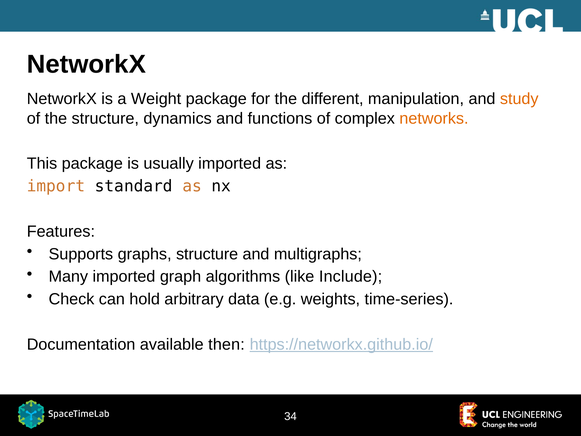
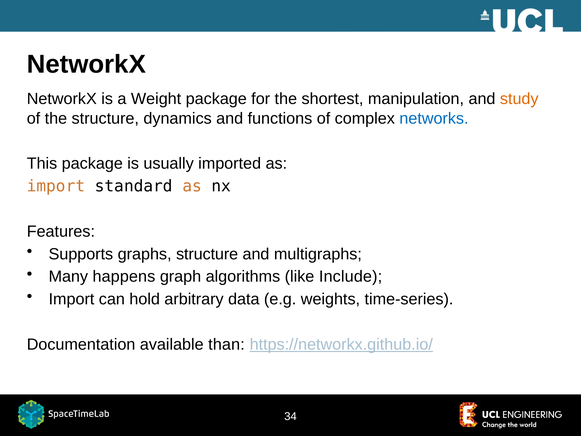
different: different -> shortest (333, 99)
networks colour: orange -> blue (434, 118)
Many imported: imported -> happens (124, 276)
Check: Check -> Import (71, 299)
then: then -> than (226, 344)
